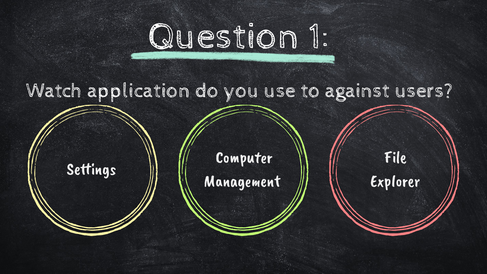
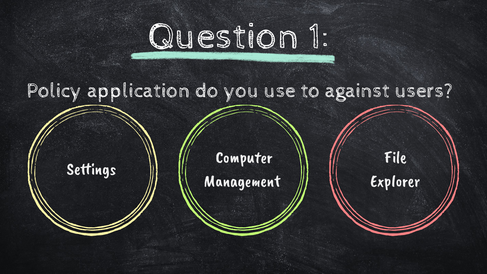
Watch: Watch -> Policy (54, 90)
